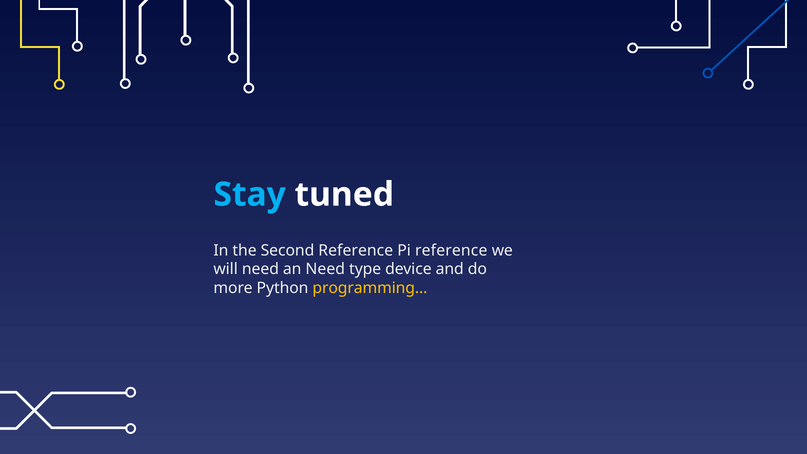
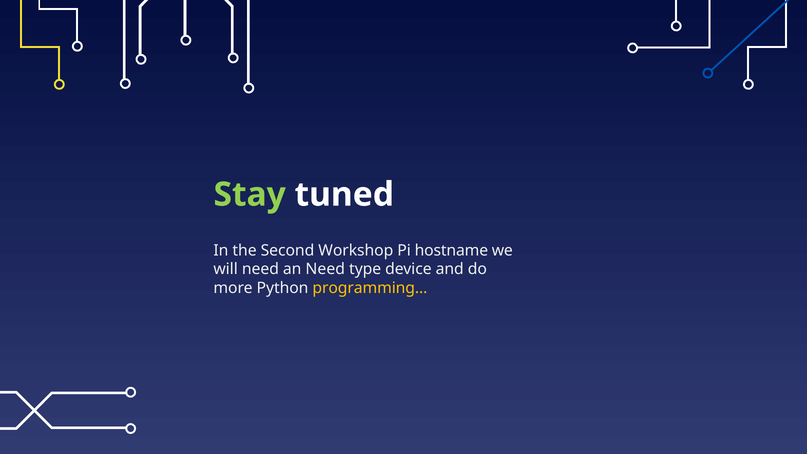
Stay colour: light blue -> light green (250, 195)
Second Reference: Reference -> Workshop (356, 250)
Pi reference: reference -> hostname (451, 250)
